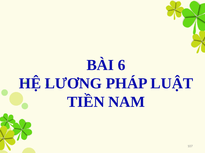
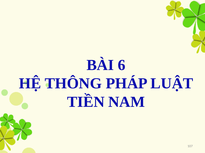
LƯƠNG: LƯƠNG -> THÔNG (73, 84)
